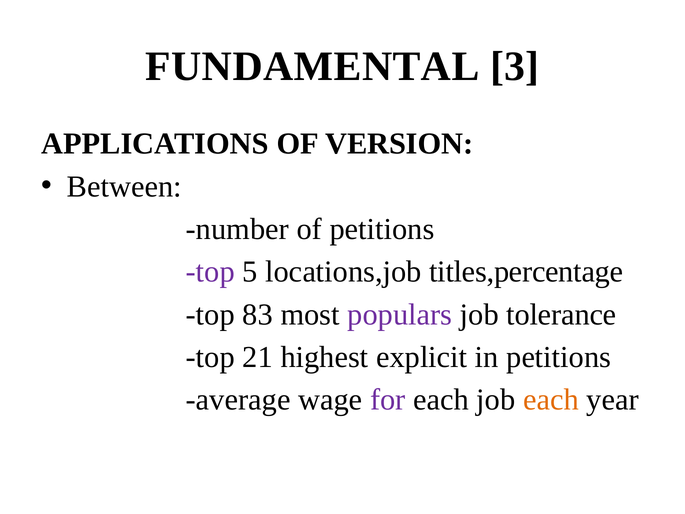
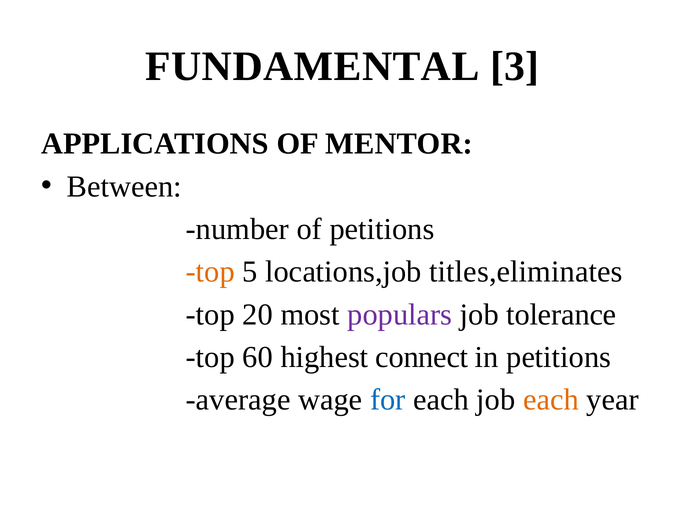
VERSION: VERSION -> MENTOR (399, 144)
top colour: purple -> orange (210, 272)
titles,percentage: titles,percentage -> titles,eliminates (526, 272)
83: 83 -> 20 (258, 314)
21: 21 -> 60 (258, 357)
explicit: explicit -> connect (422, 357)
for colour: purple -> blue (388, 400)
